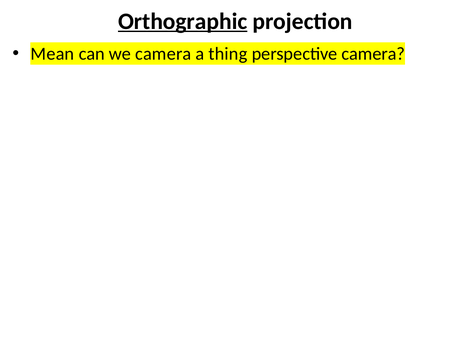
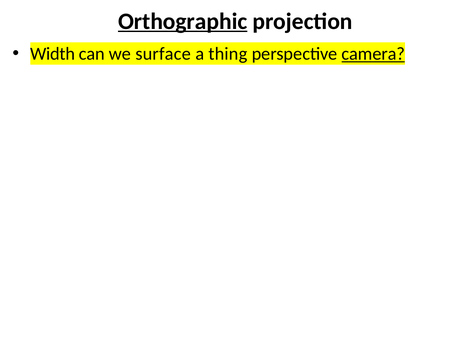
Mean: Mean -> Width (53, 54)
we camera: camera -> surface (163, 54)
camera underline: none -> present (373, 54)
